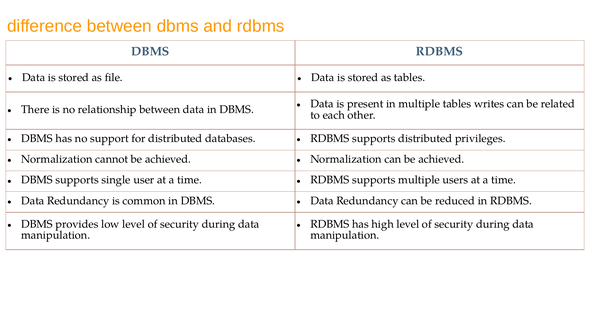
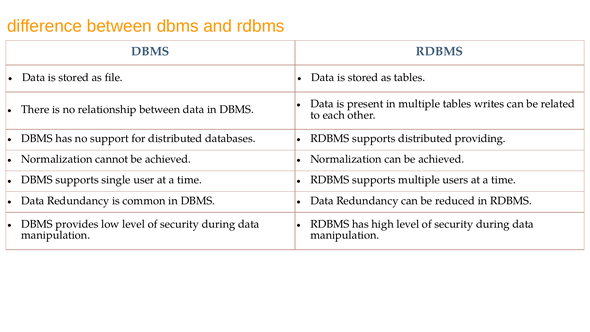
privileges: privileges -> providing (480, 139)
